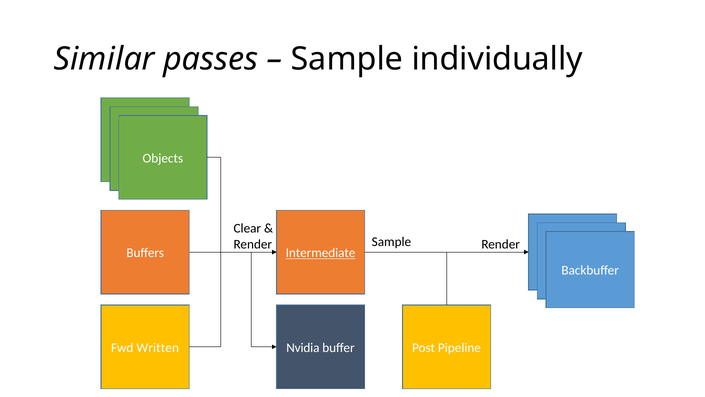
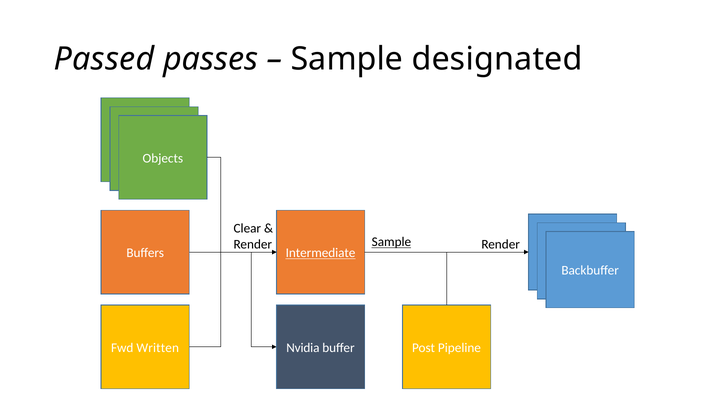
Similar: Similar -> Passed (104, 59)
individually: individually -> designated (497, 59)
Sample underline: none -> present (391, 242)
